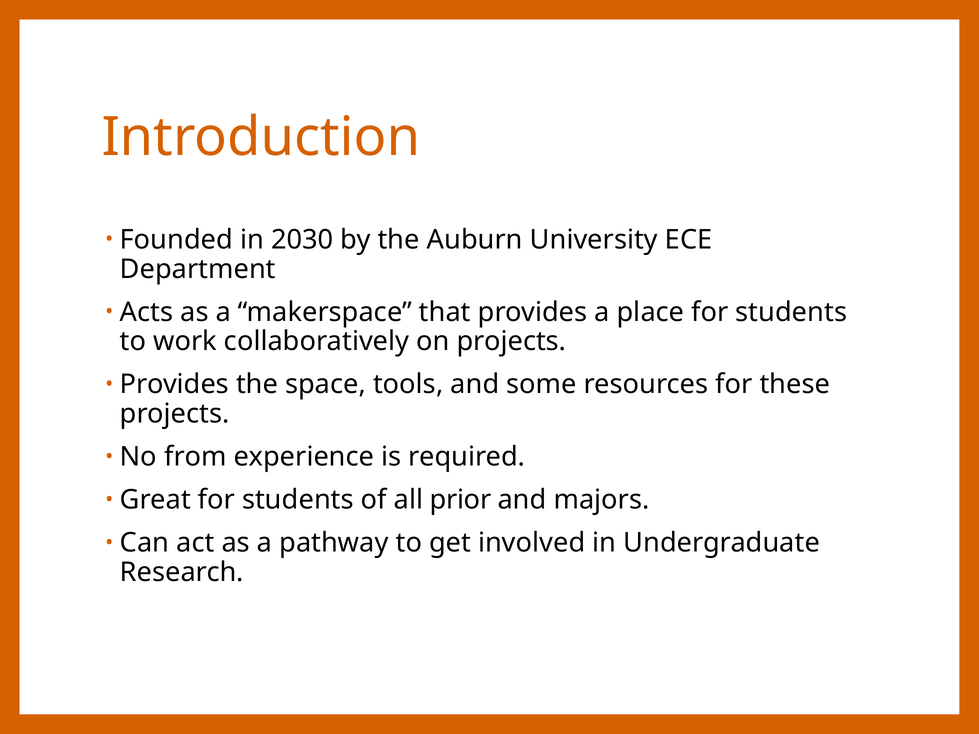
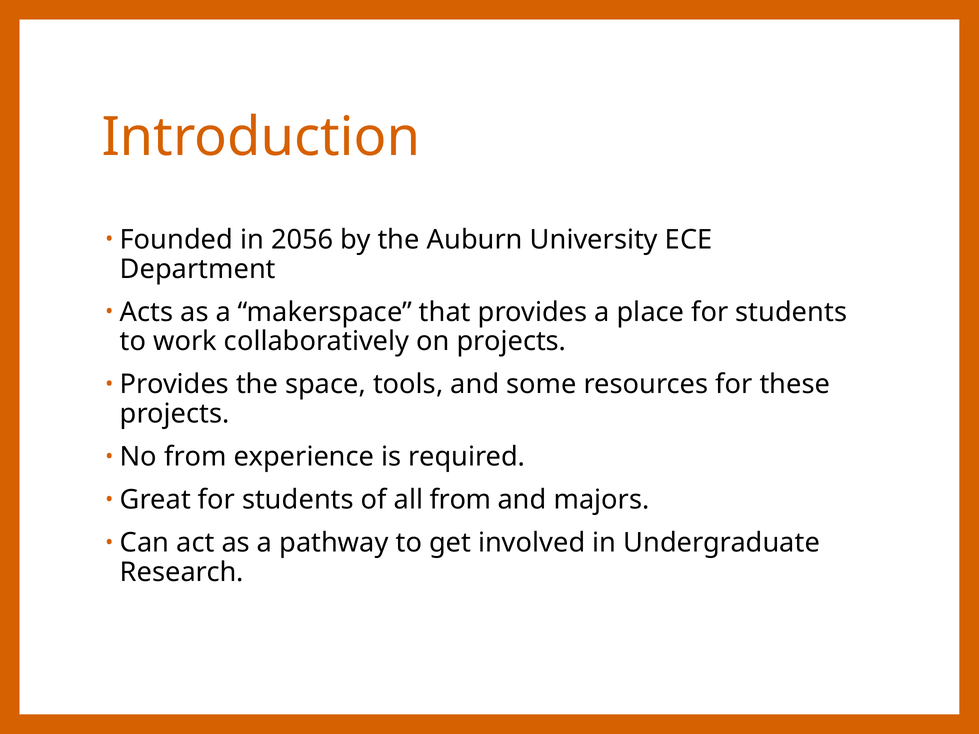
2030: 2030 -> 2056 (302, 240)
all prior: prior -> from (461, 500)
